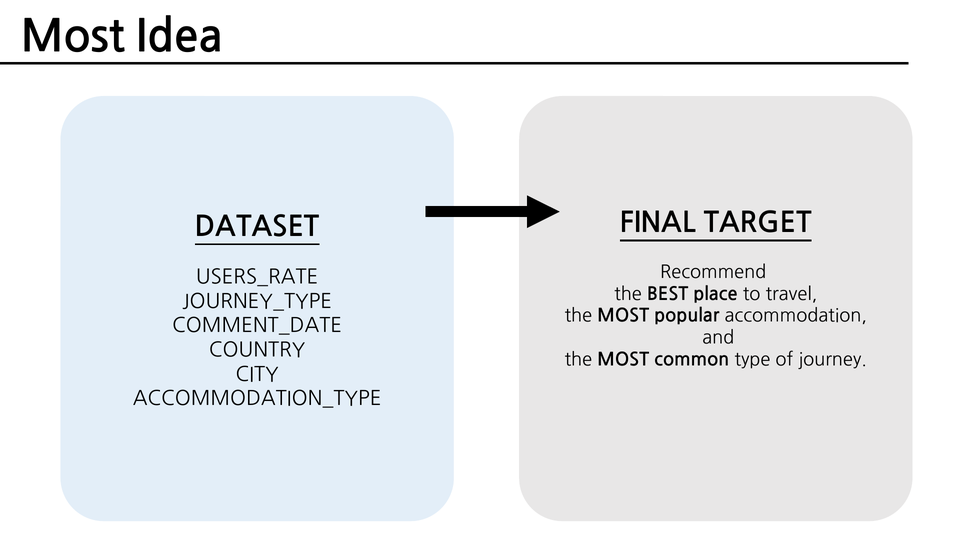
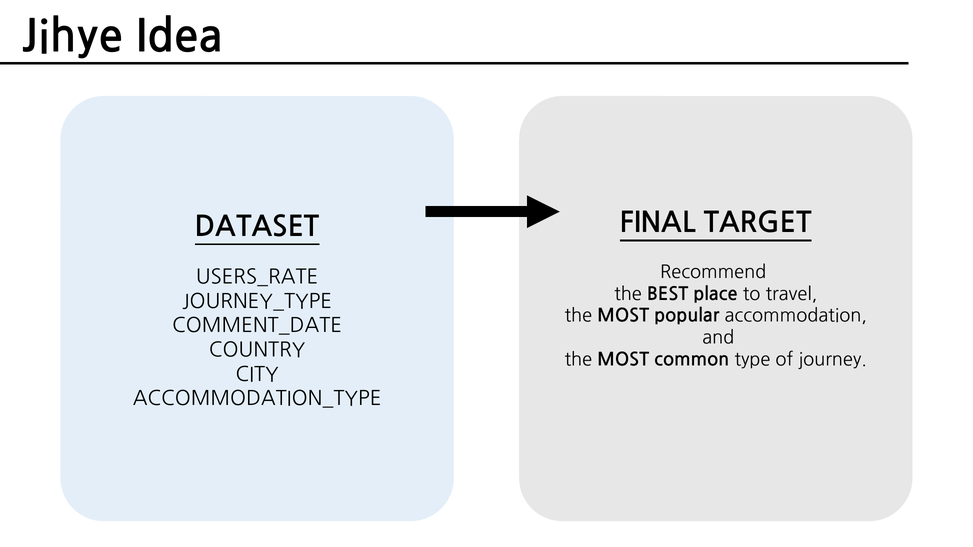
Most: Most -> Jihye (72, 37)
